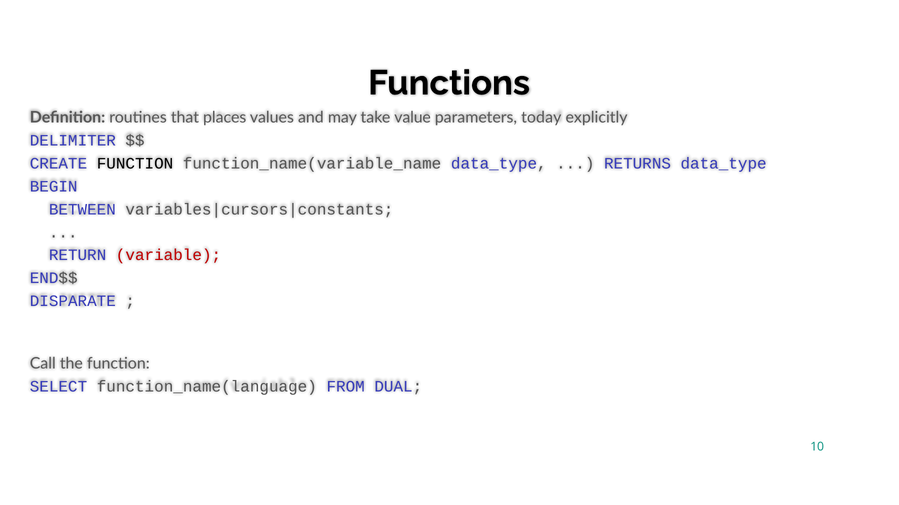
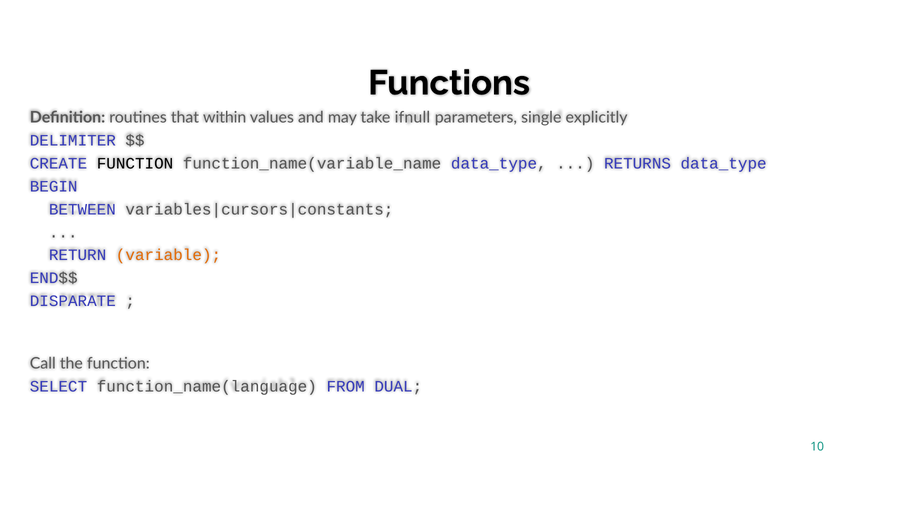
places: places -> within (225, 118)
value: value -> ifnull (412, 118)
today: today -> single (541, 118)
variable colour: red -> orange (169, 256)
